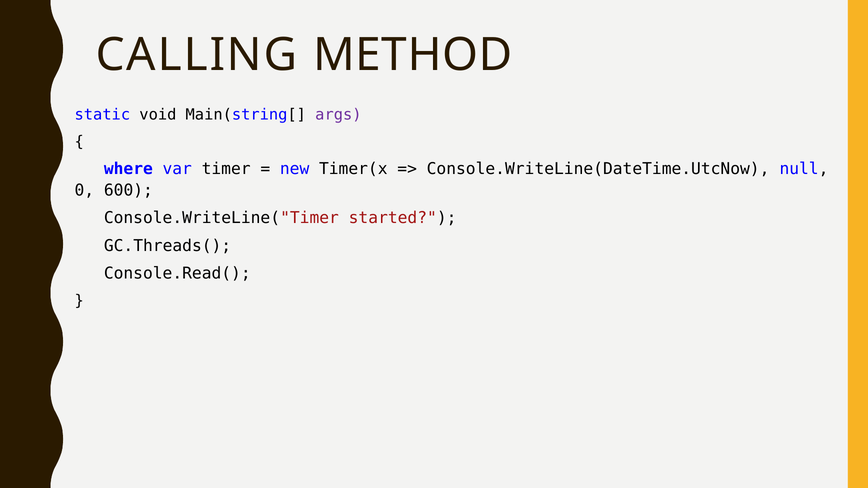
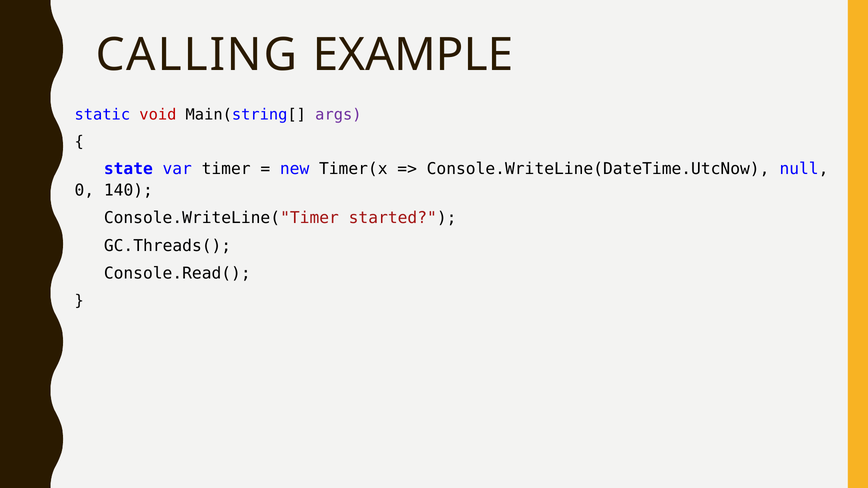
METHOD: METHOD -> EXAMPLE (413, 55)
void colour: black -> red (158, 115)
where: where -> state (128, 169)
600: 600 -> 140 (128, 190)
